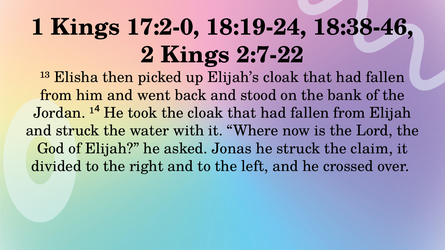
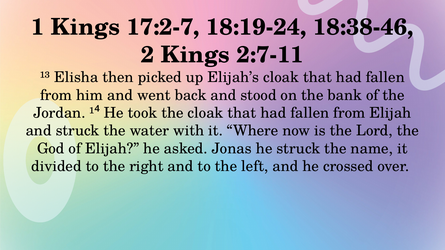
17:2-0: 17:2-0 -> 17:2-7 (163, 27)
2:7-22: 2:7-22 -> 2:7-11 (270, 55)
claim: claim -> name (372, 149)
